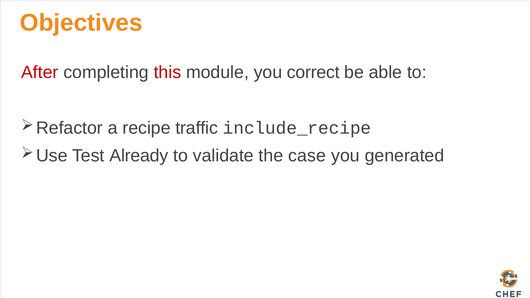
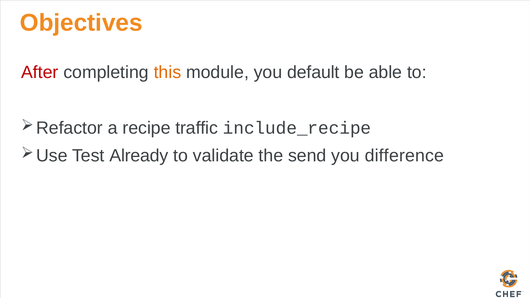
this colour: red -> orange (167, 72)
correct: correct -> default (313, 72)
case: case -> send (307, 156)
generated: generated -> difference (404, 156)
